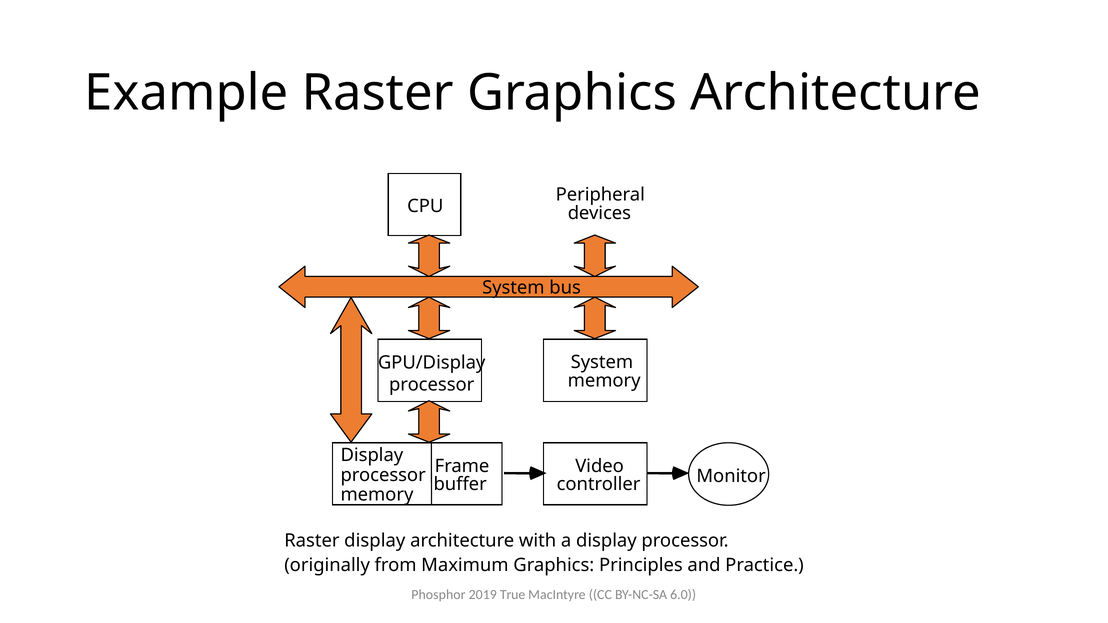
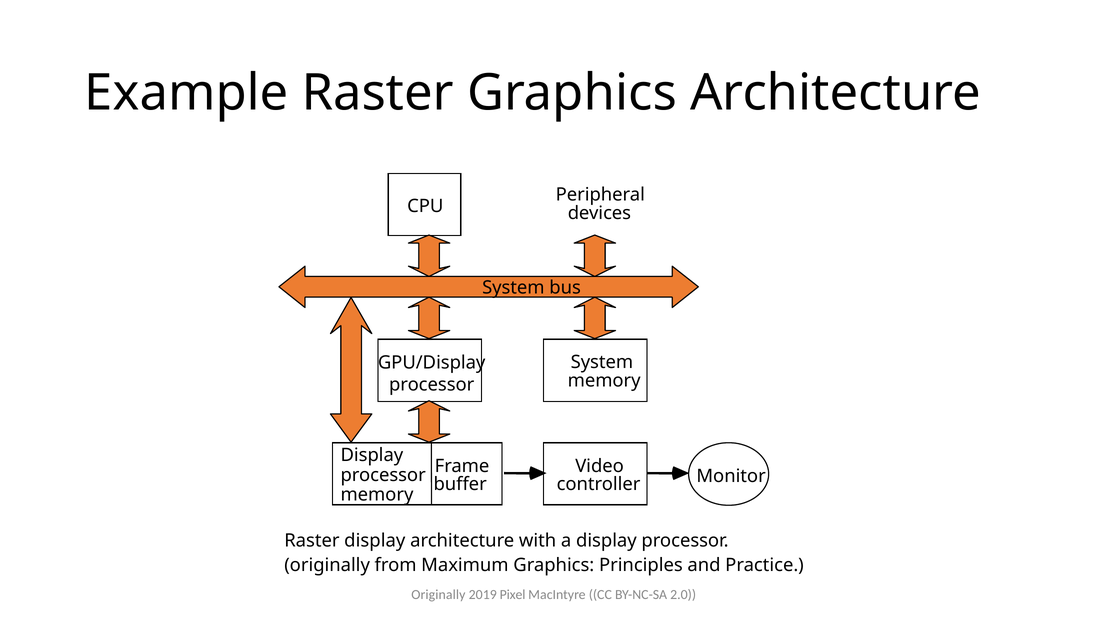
Phosphor: Phosphor -> Originally (438, 595)
True: True -> Pixel (513, 595)
6.0: 6.0 -> 2.0 (683, 595)
